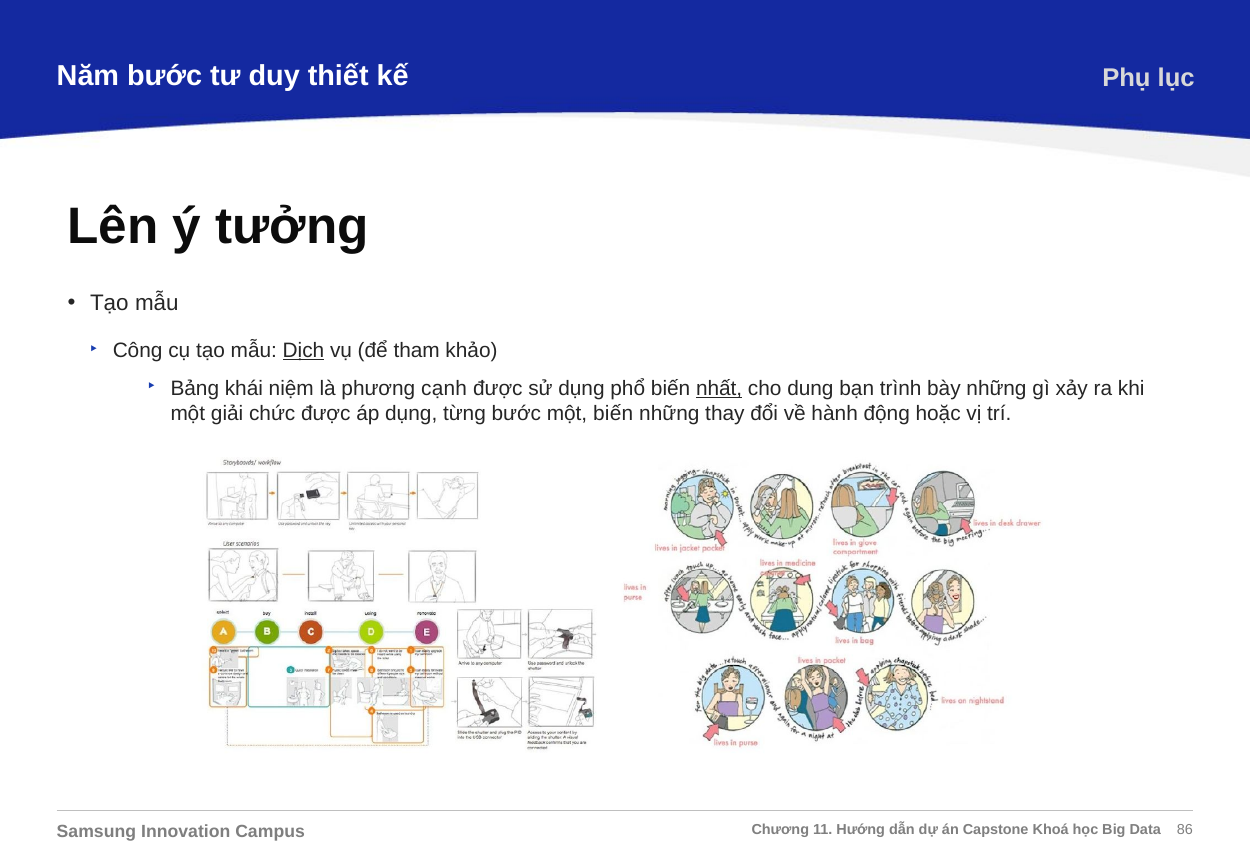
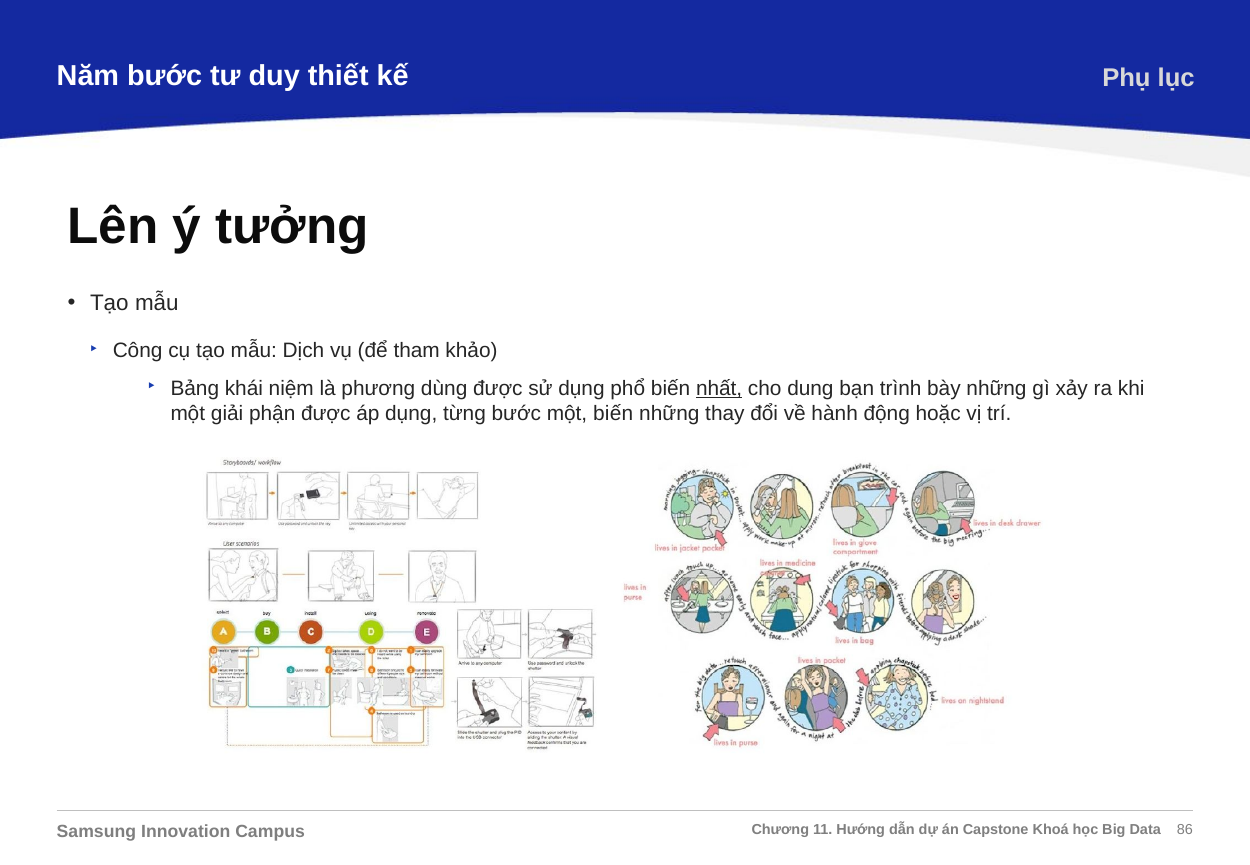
Dịch underline: present -> none (303, 351)
cạnh: cạnh -> dùng (444, 388)
chức: chức -> phận (272, 413)
